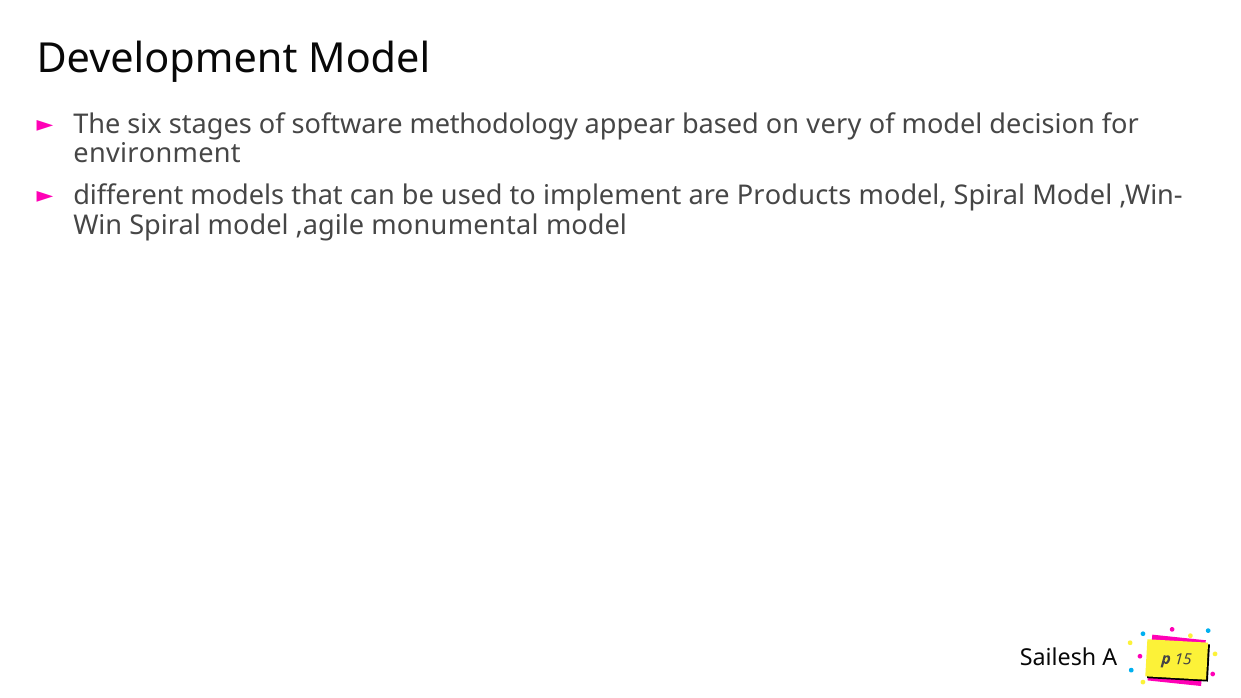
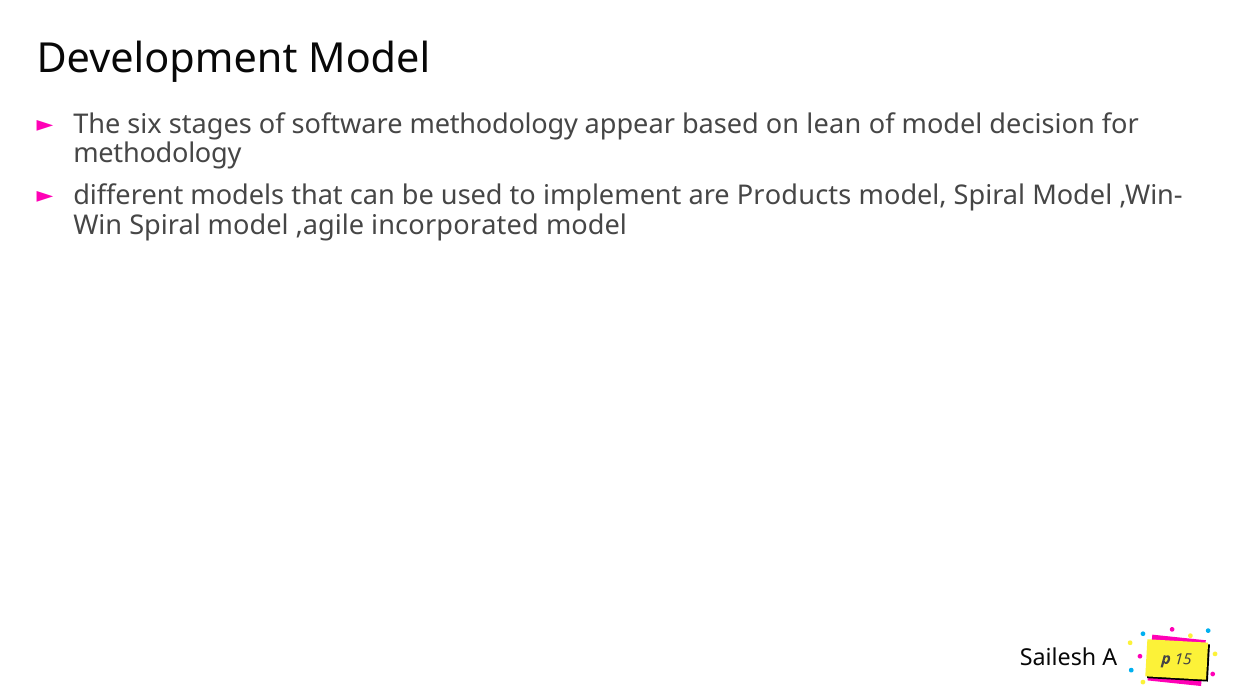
very: very -> lean (834, 124)
environment: environment -> methodology (157, 154)
monumental: monumental -> incorporated (455, 225)
